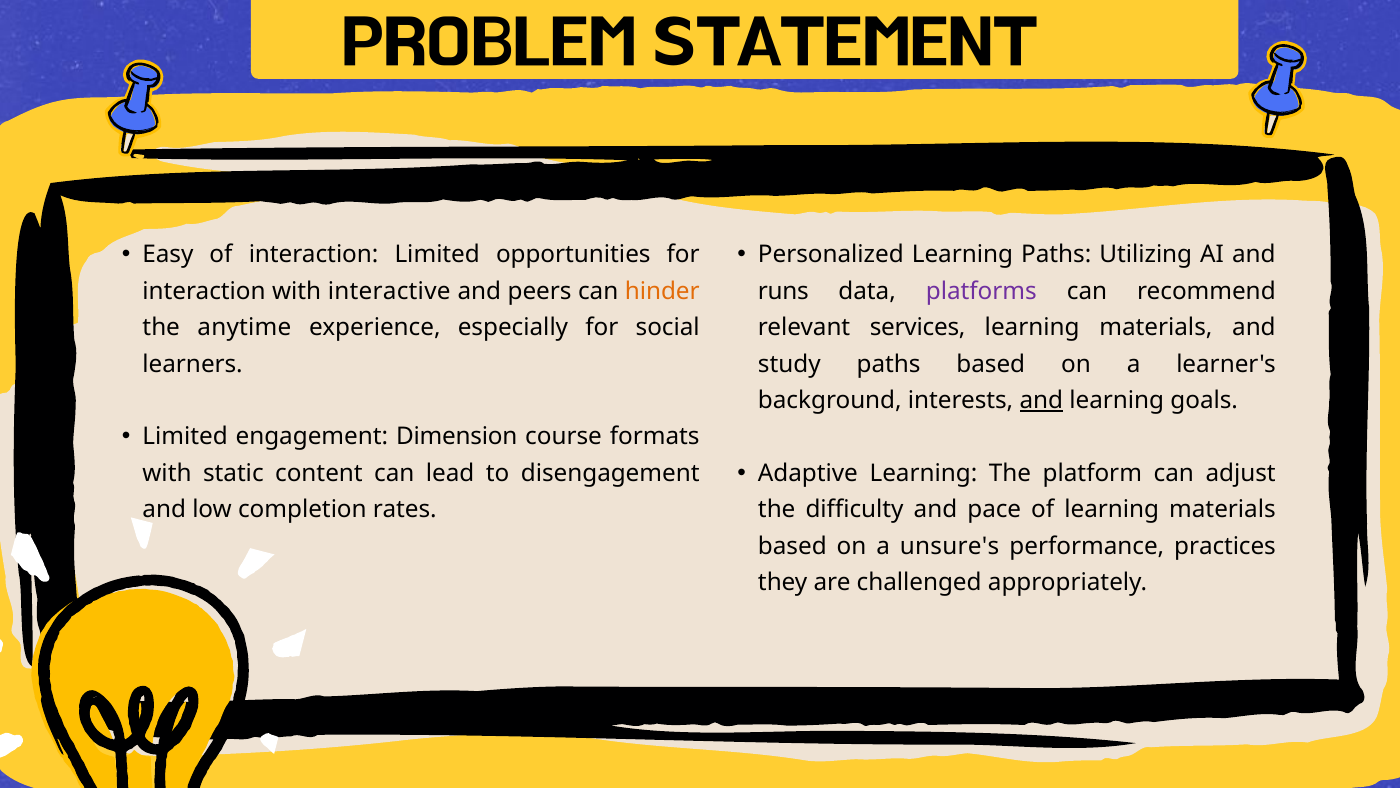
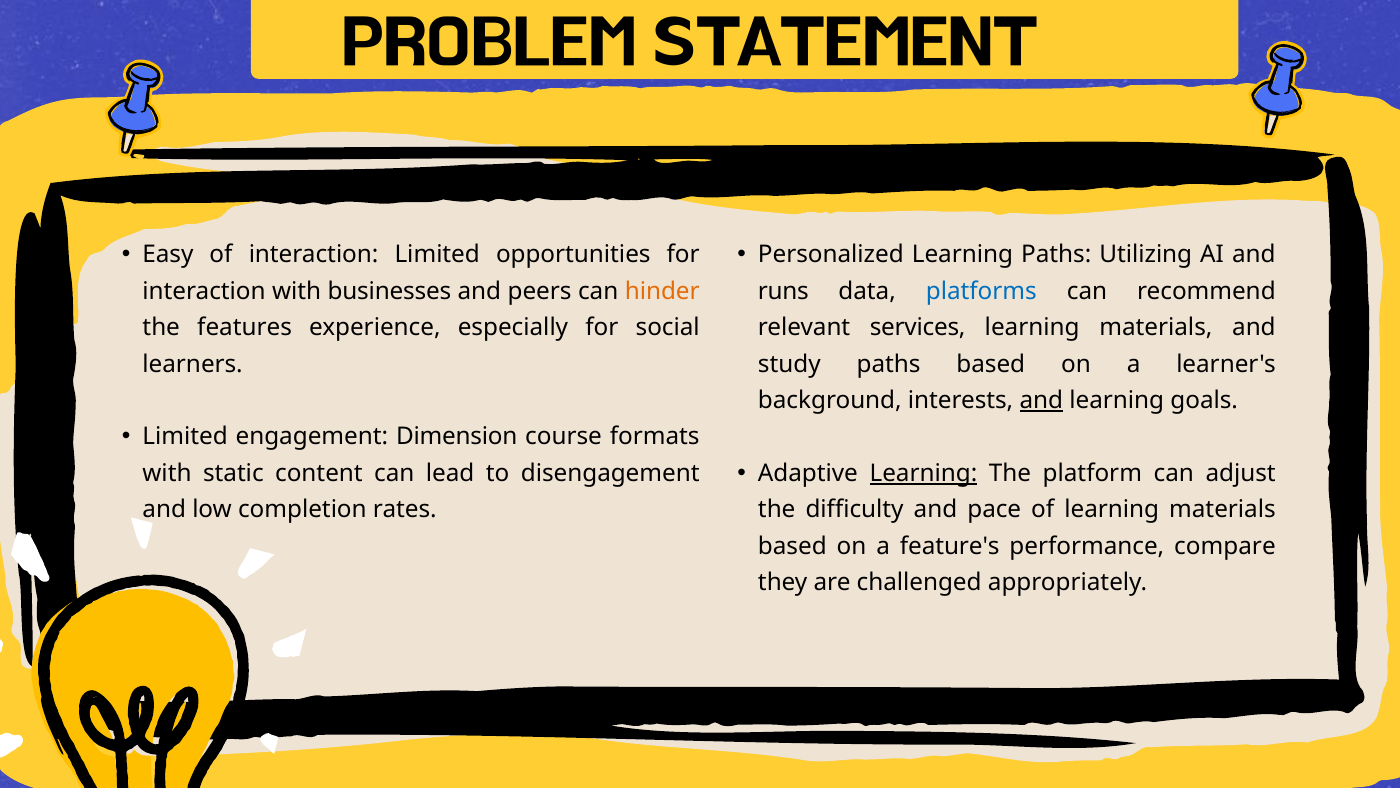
interactive: interactive -> businesses (389, 291)
platforms colour: purple -> blue (981, 291)
anytime: anytime -> features (245, 327)
Learning underline: none -> present (923, 473)
unsure's: unsure's -> feature's (950, 546)
practices: practices -> compare (1225, 546)
